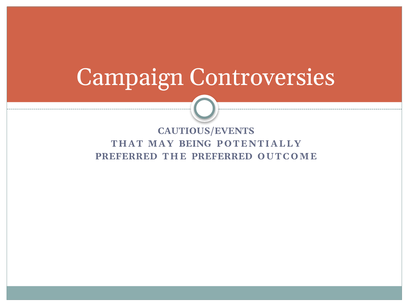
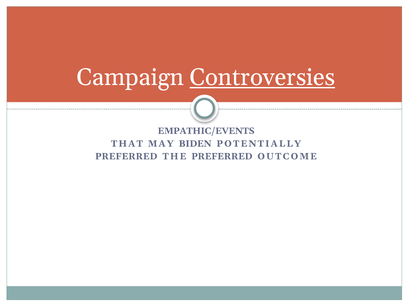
Controversies underline: none -> present (262, 77)
CAUTIOUS/EVENTS: CAUTIOUS/EVENTS -> EMPATHIC/EVENTS (206, 131)
BEING: BEING -> BIDEN (195, 144)
